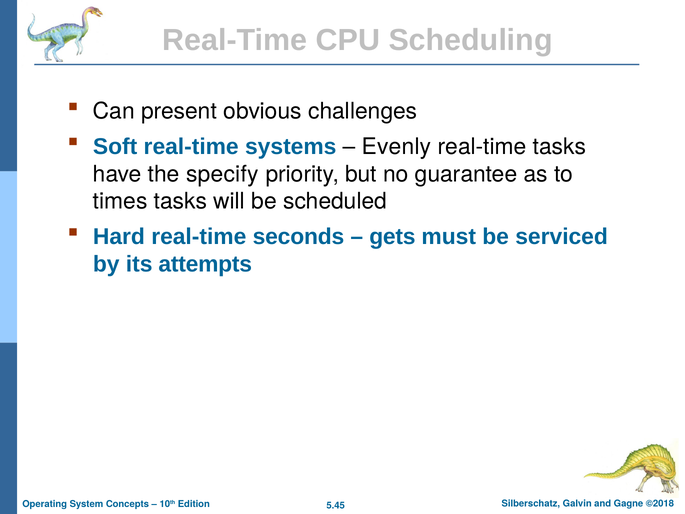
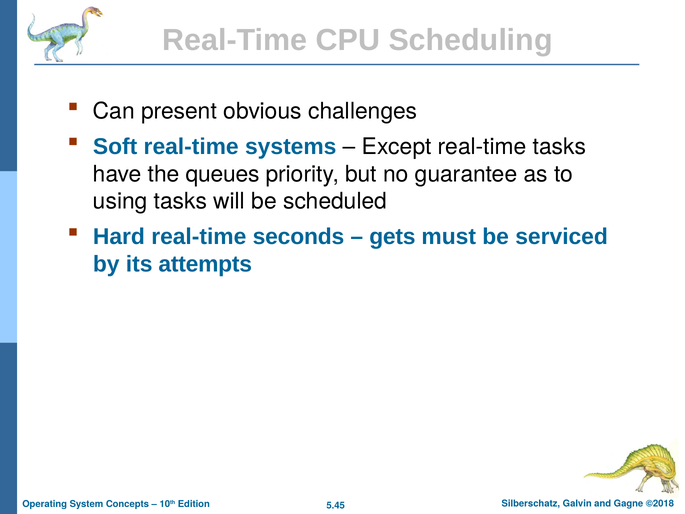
Evenly: Evenly -> Except (397, 147)
specify: specify -> queues (223, 174)
times: times -> using (120, 201)
